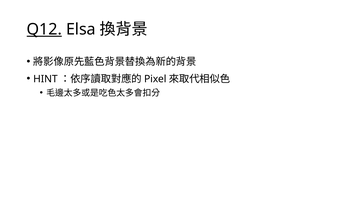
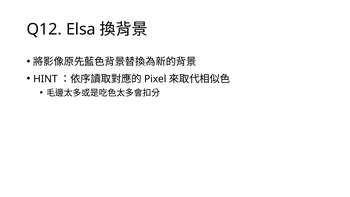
Q12 underline: present -> none (44, 29)
